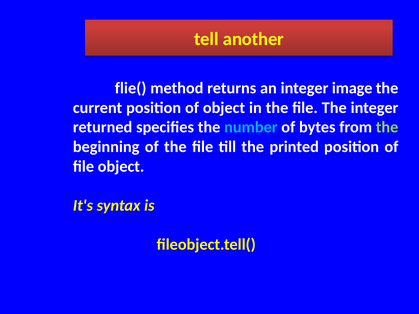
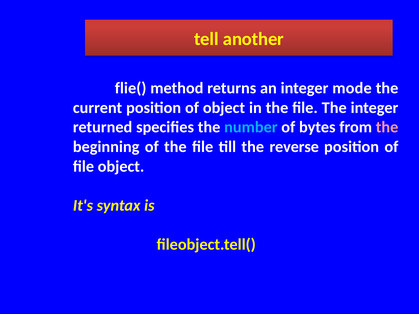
image: image -> mode (352, 88)
the colour: light green -> pink (387, 127)
printed: printed -> reverse (294, 147)
